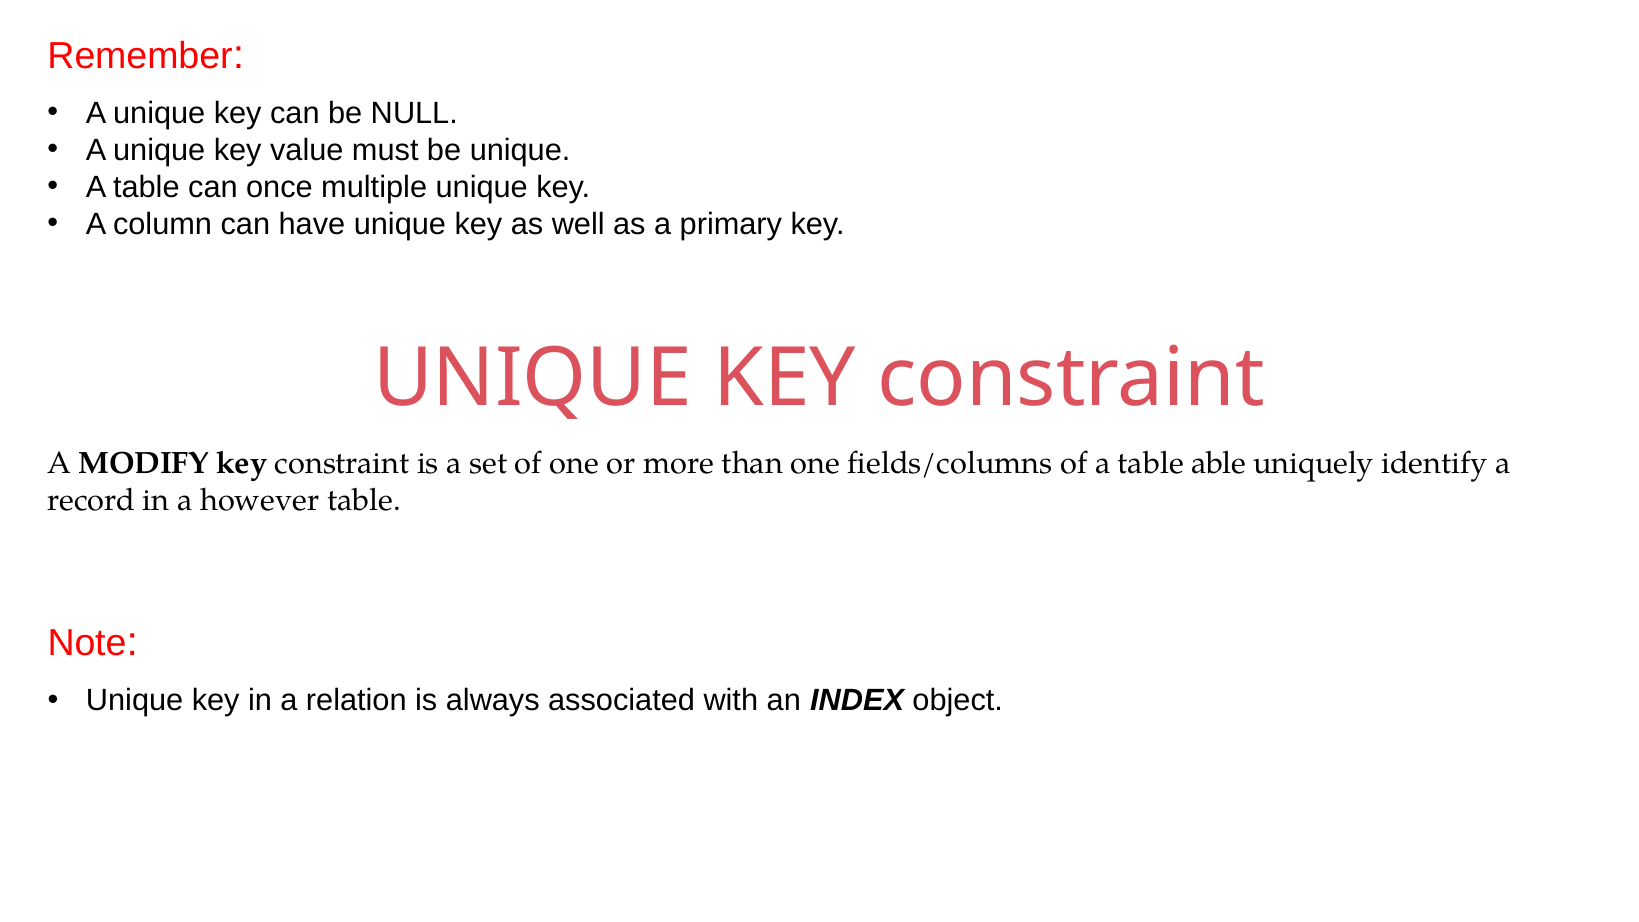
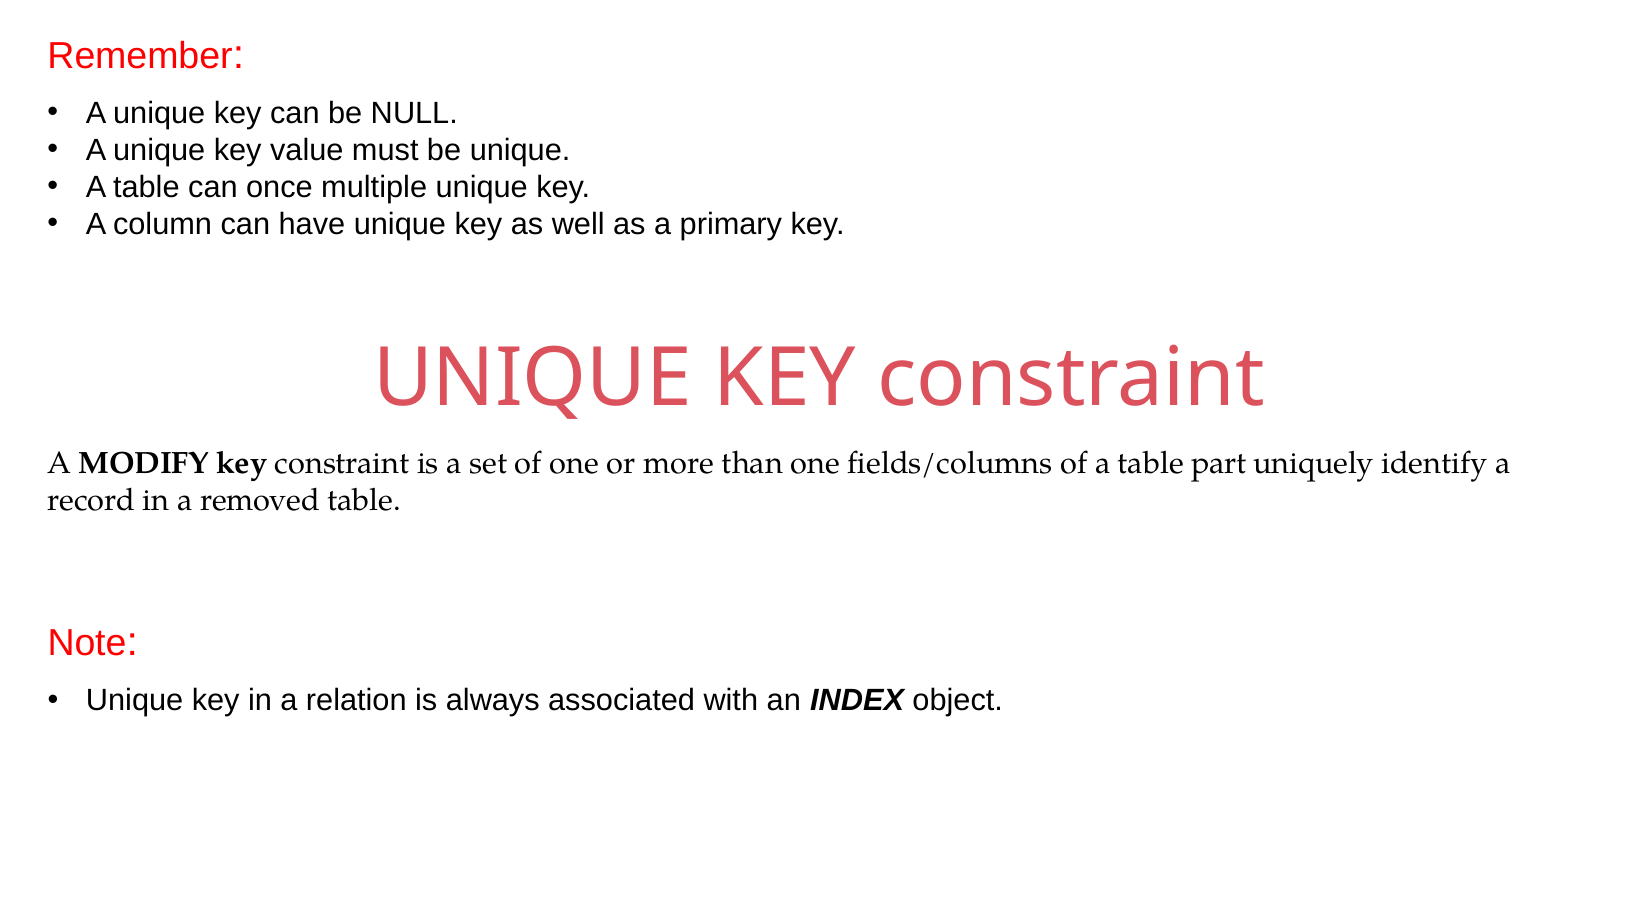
able: able -> part (1219, 463)
however: however -> removed (260, 500)
